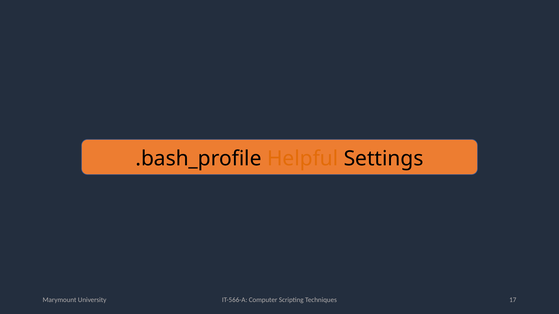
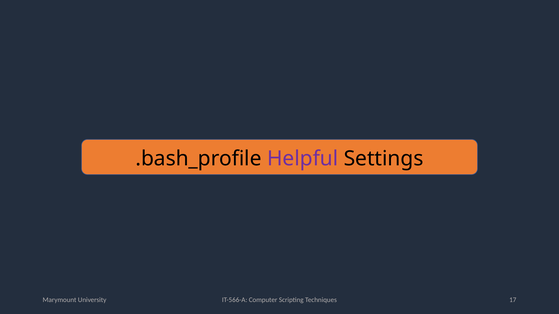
Helpful colour: orange -> purple (303, 159)
